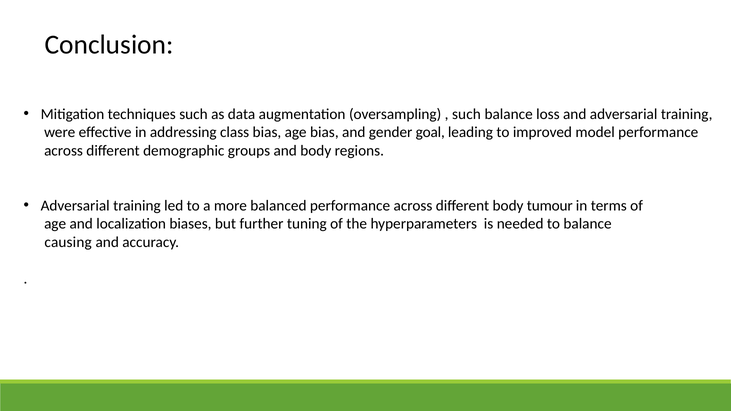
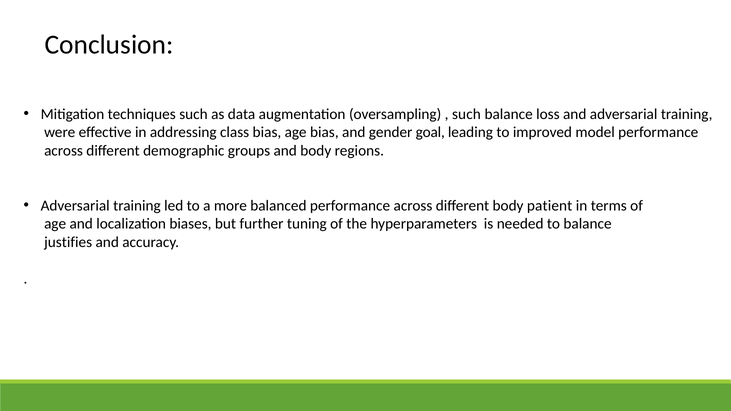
tumour: tumour -> patient (550, 206)
causing: causing -> justifies (68, 242)
